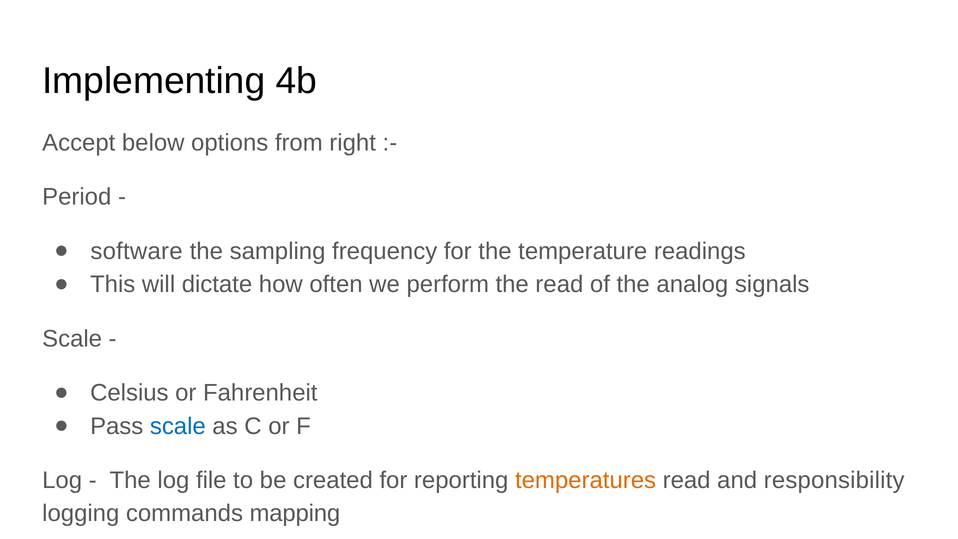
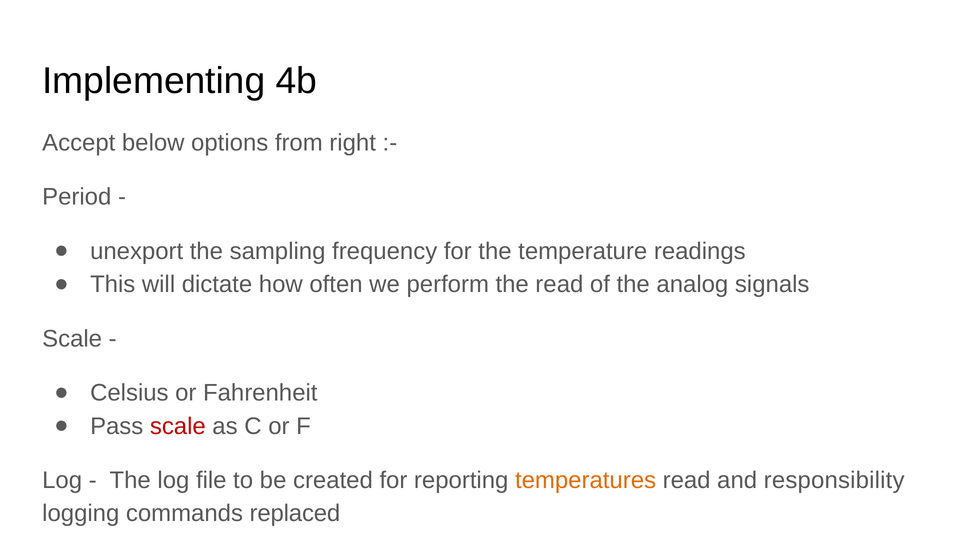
software: software -> unexport (137, 251)
scale colour: blue -> red (178, 426)
mapping: mapping -> replaced (295, 513)
